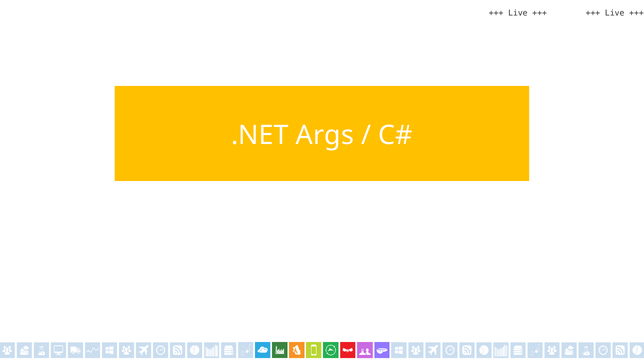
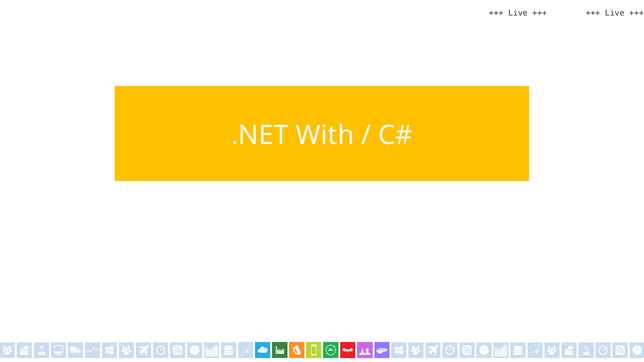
Args: Args -> With (325, 135)
